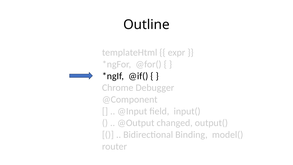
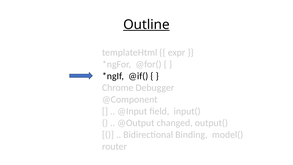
Outline underline: none -> present (146, 25)
